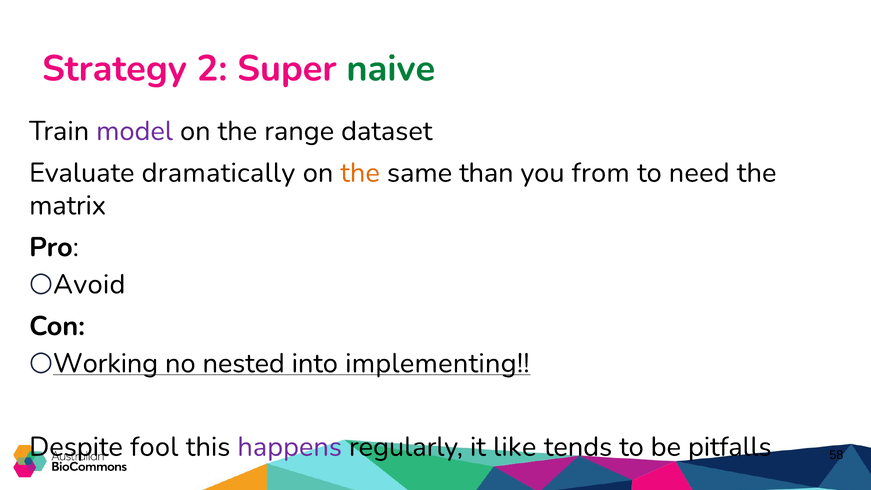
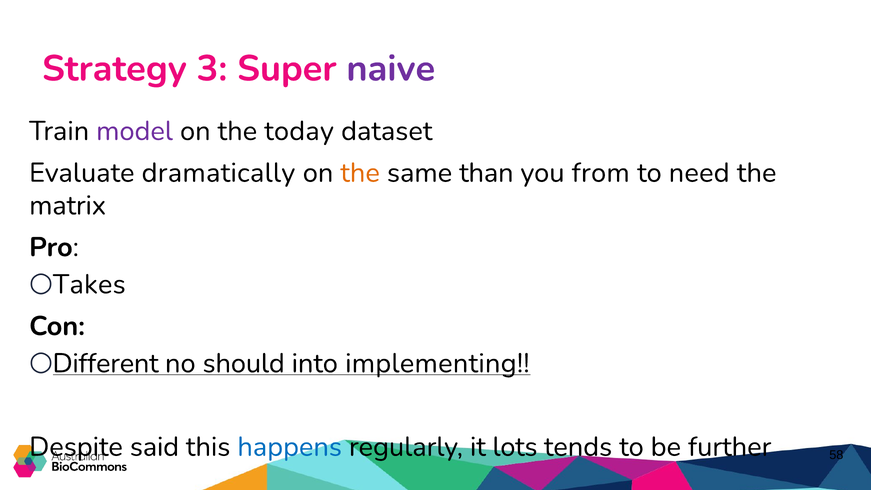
2: 2 -> 3 (212, 68)
naive colour: green -> purple (391, 68)
range: range -> today (299, 131)
Avoid: Avoid -> Takes (89, 284)
Working: Working -> Different (106, 363)
nested: nested -> should (244, 363)
fool: fool -> said (154, 447)
happens colour: purple -> blue (290, 447)
like: like -> lots (515, 447)
pitfalls: pitfalls -> further (730, 447)
